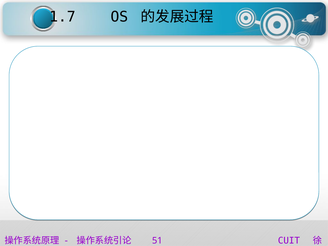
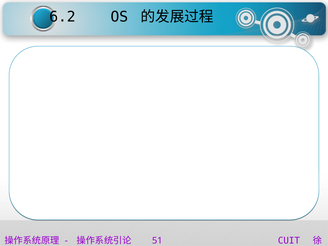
1.7: 1.7 -> 6.2 (62, 17)
